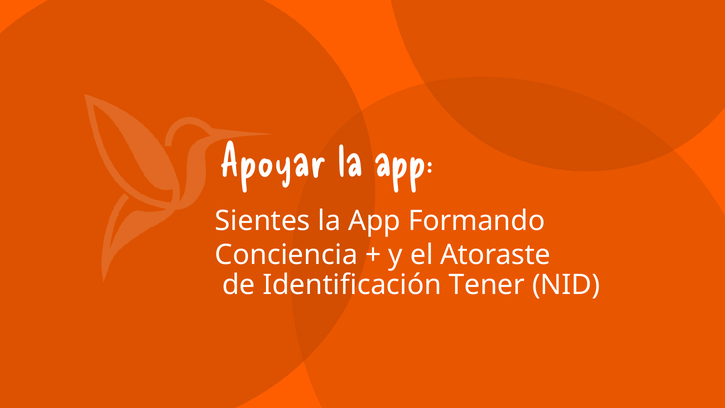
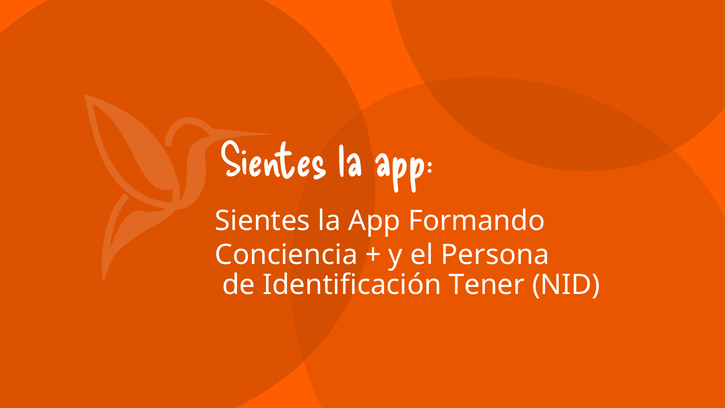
Apoyar: Apoyar -> Sientes (274, 162)
Atoraste: Atoraste -> Persona (495, 255)
